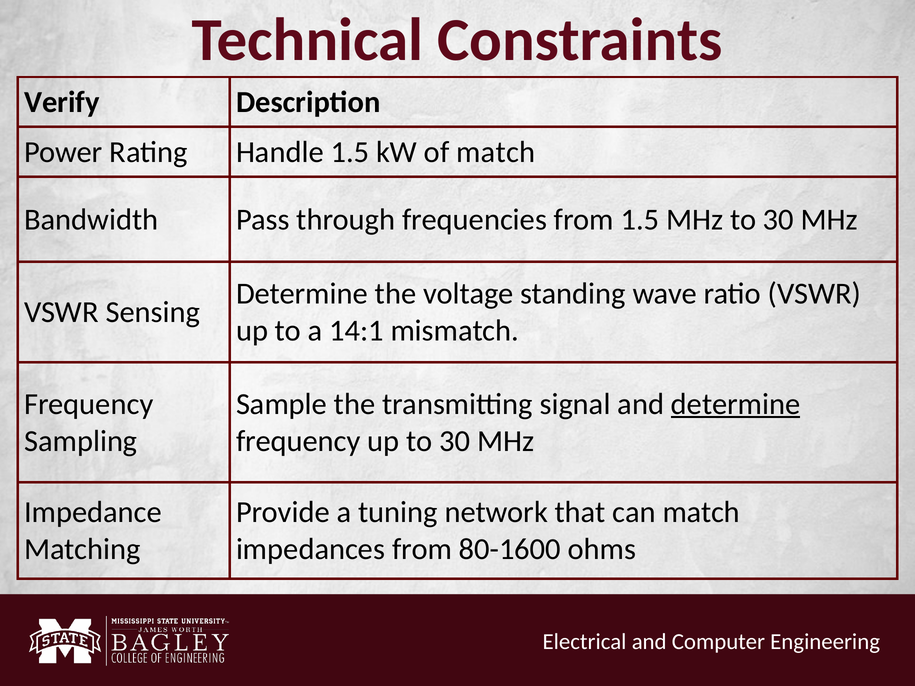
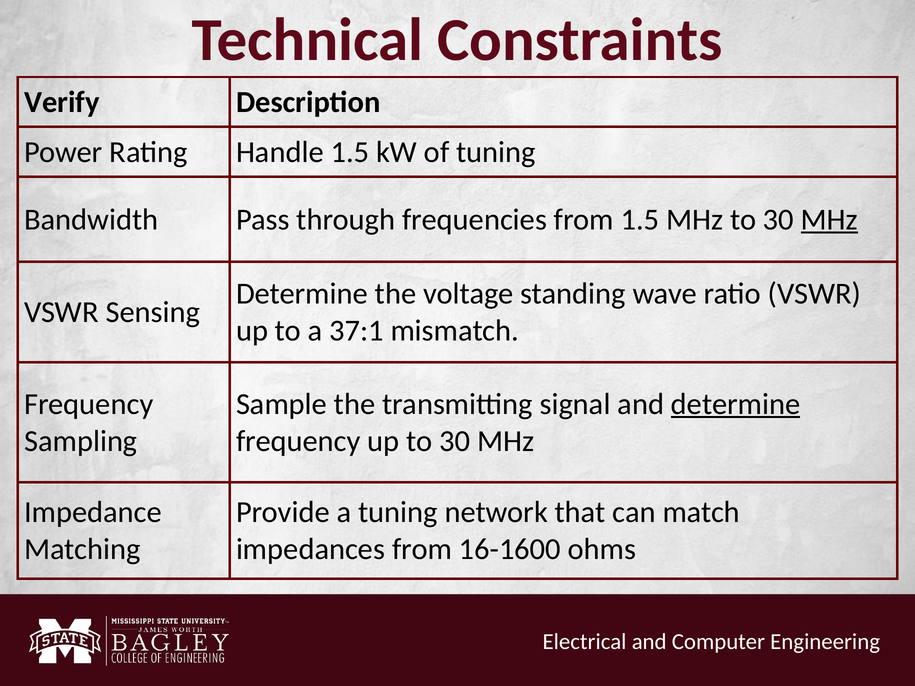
of match: match -> tuning (496, 152)
MHz underline: none -> present (829, 220)
14:1: 14:1 -> 37:1 (357, 331)
80-1600: 80-1600 -> 16-1600 (510, 550)
